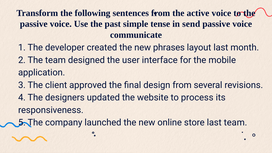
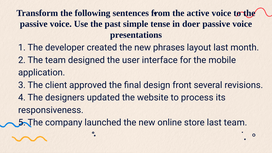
send: send -> doer (191, 24)
communicate: communicate -> presentations (136, 35)
design from: from -> front (182, 85)
